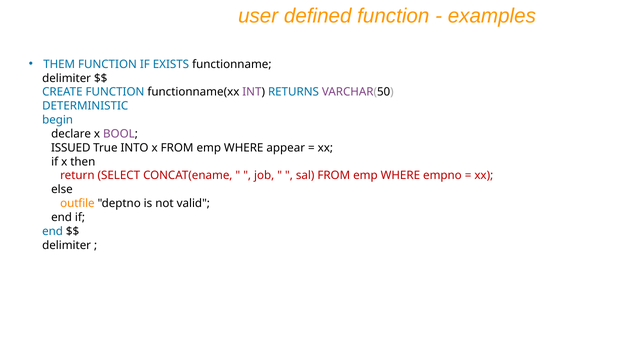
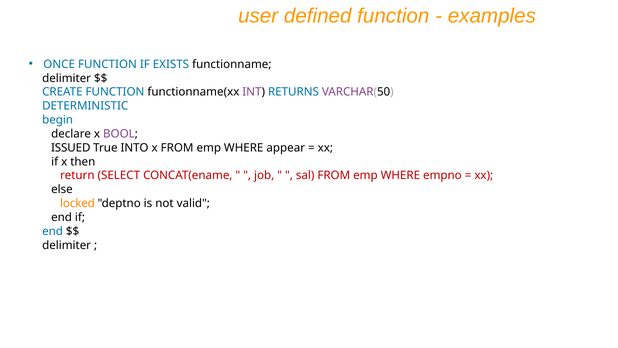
THEM: THEM -> ONCE (59, 64)
outfile: outfile -> locked (77, 203)
